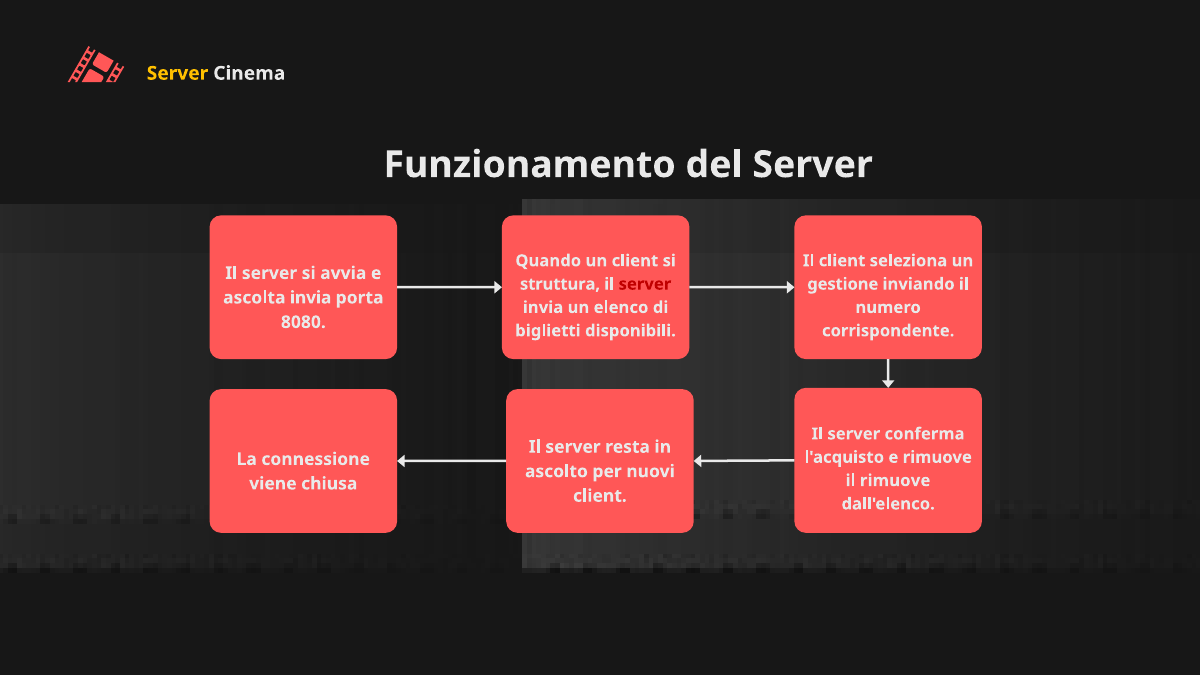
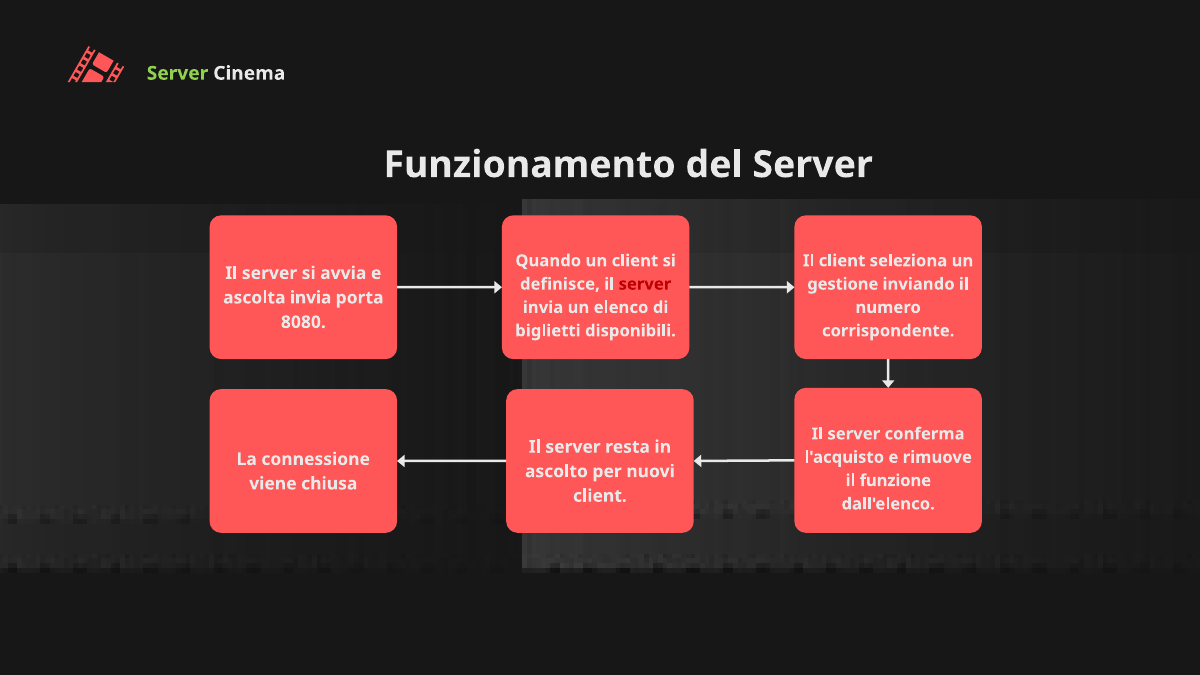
Server colour: yellow -> light green (177, 73)
struttura: struttura -> definisce (560, 284)
il rimuove: rimuove -> funzione (895, 481)
